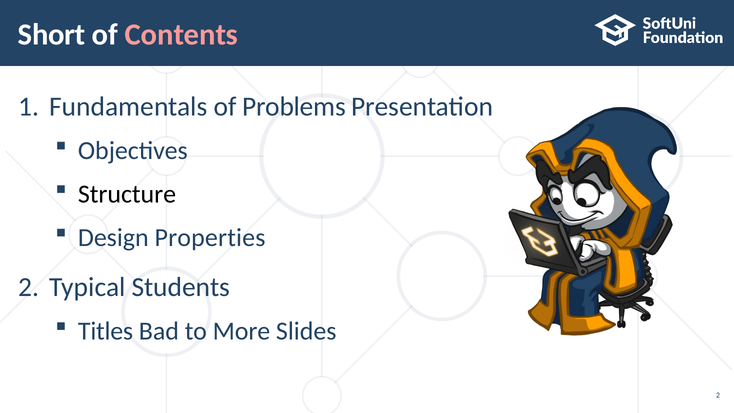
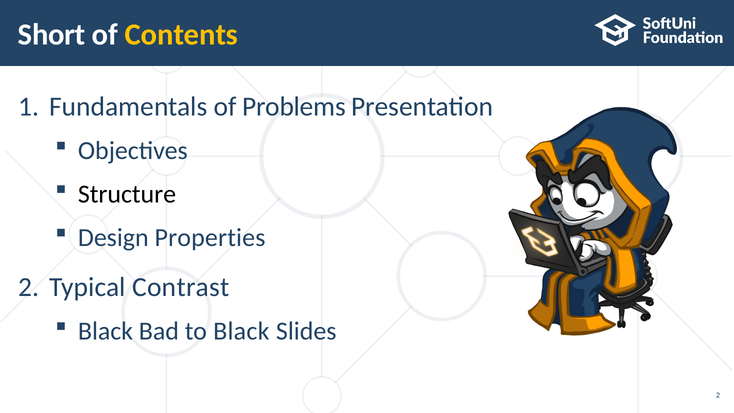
Contents colour: pink -> yellow (182, 35)
Students: Students -> Contrast (181, 287)
Titles: Titles -> Black (105, 331)
to More: More -> Black (241, 331)
